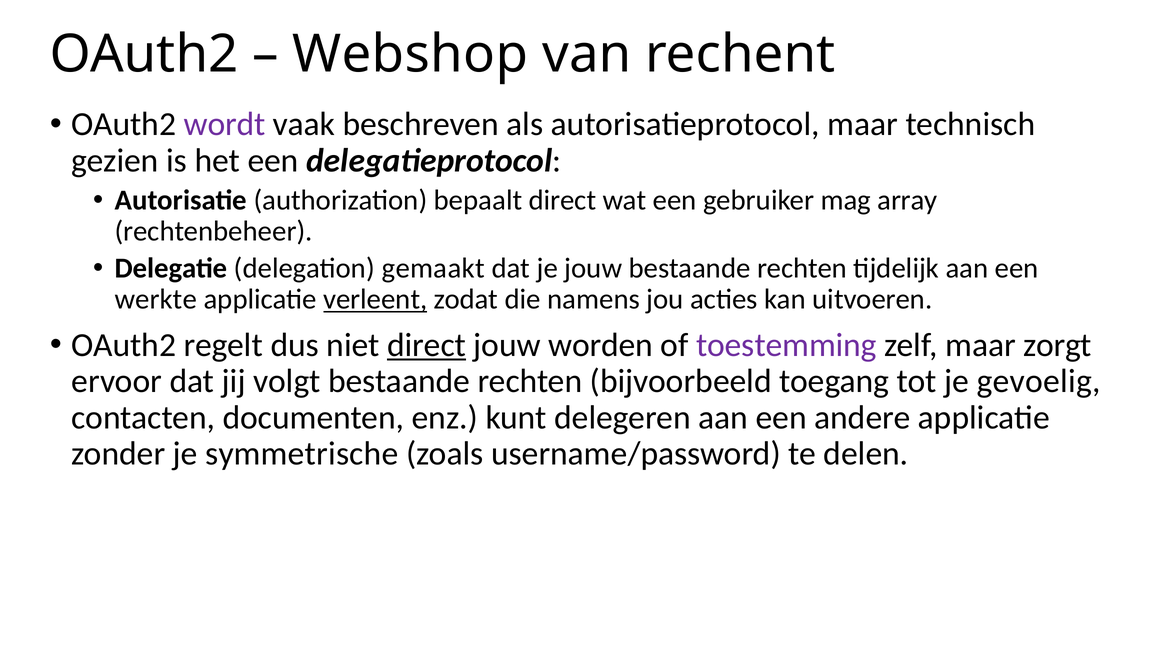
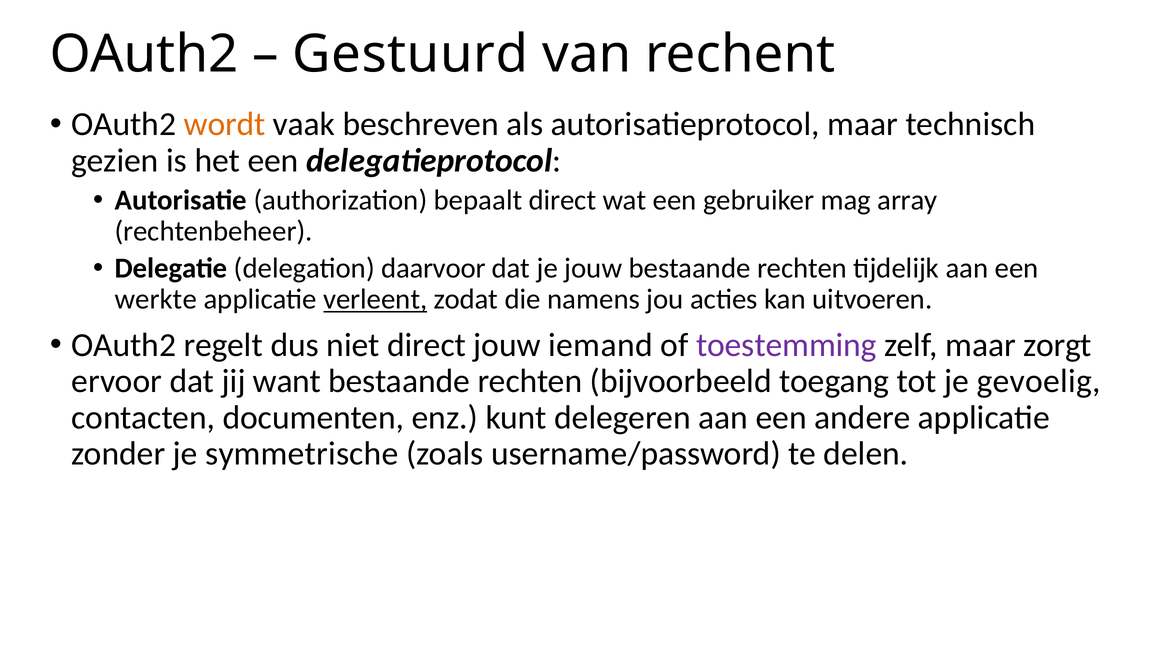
Webshop: Webshop -> Gestuurd (410, 54)
wordt colour: purple -> orange (225, 124)
gemaakt: gemaakt -> daarvoor (433, 269)
direct underline: present -> none (426, 345)
worden: worden -> iemand (601, 345)
volgt: volgt -> want (287, 382)
